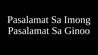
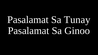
Imong: Imong -> Tunay (77, 20)
